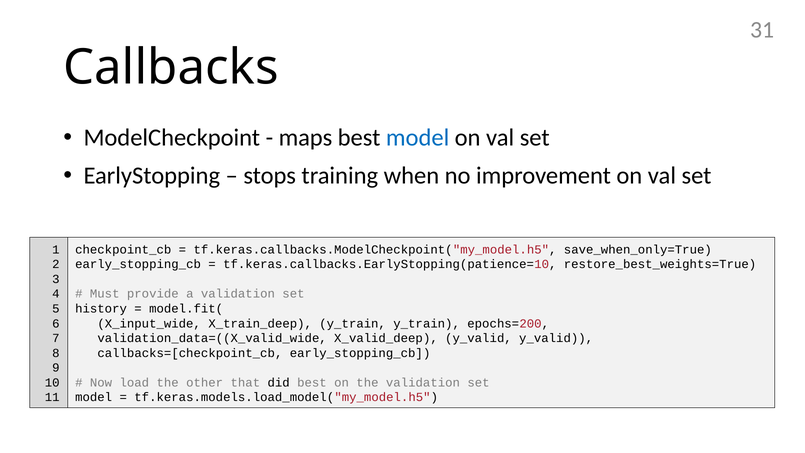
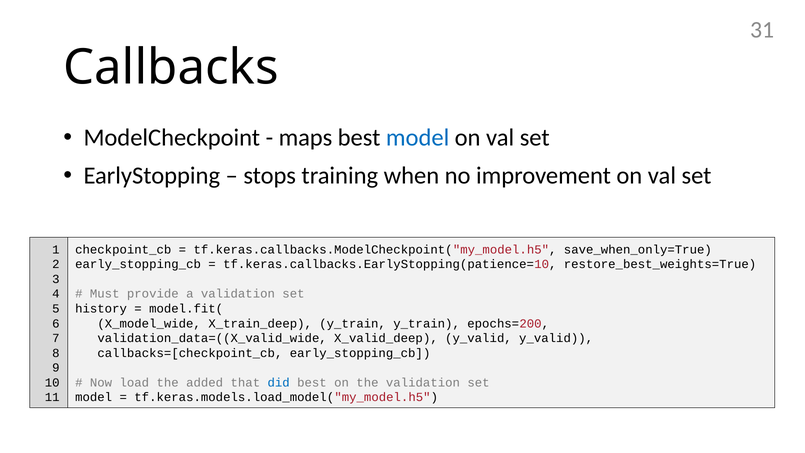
X_input_wide: X_input_wide -> X_model_wide (149, 323)
other: other -> added (205, 382)
did colour: black -> blue (279, 382)
